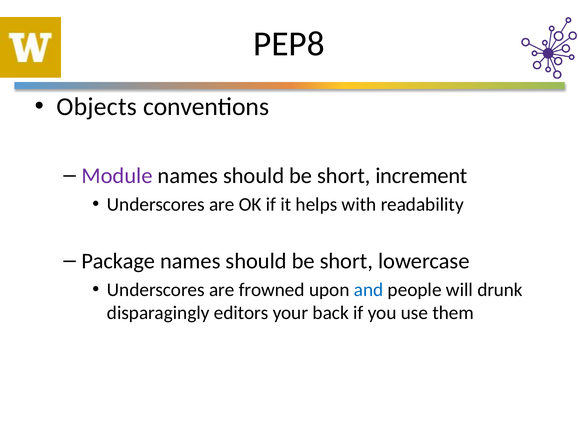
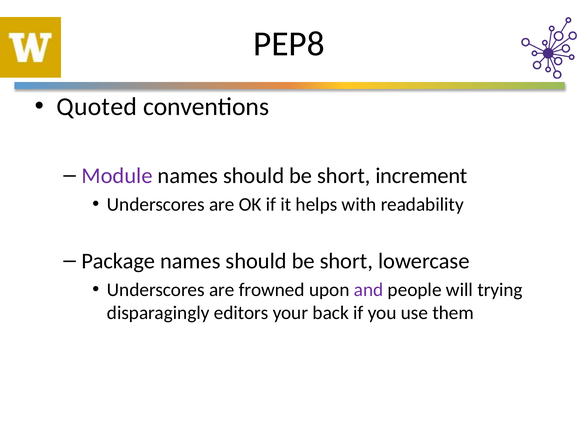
Objects: Objects -> Quoted (97, 107)
and colour: blue -> purple (369, 290)
drunk: drunk -> trying (500, 290)
